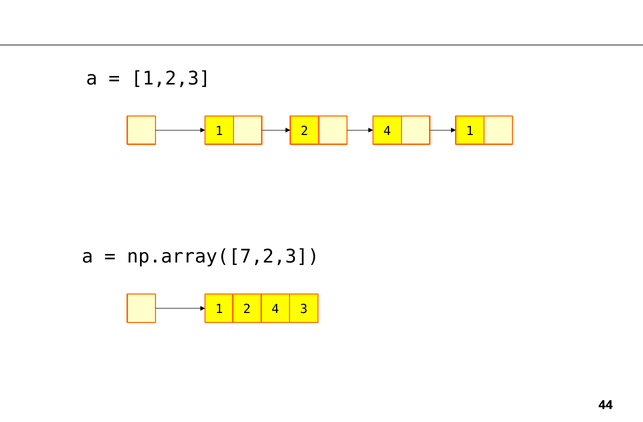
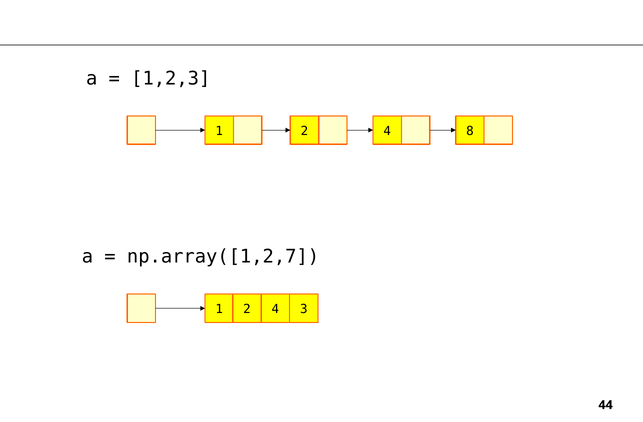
2 1: 1 -> 8 (470, 131)
np.array([7,2,3: np.array([7,2,3 -> np.array([1,2,7 (223, 257)
